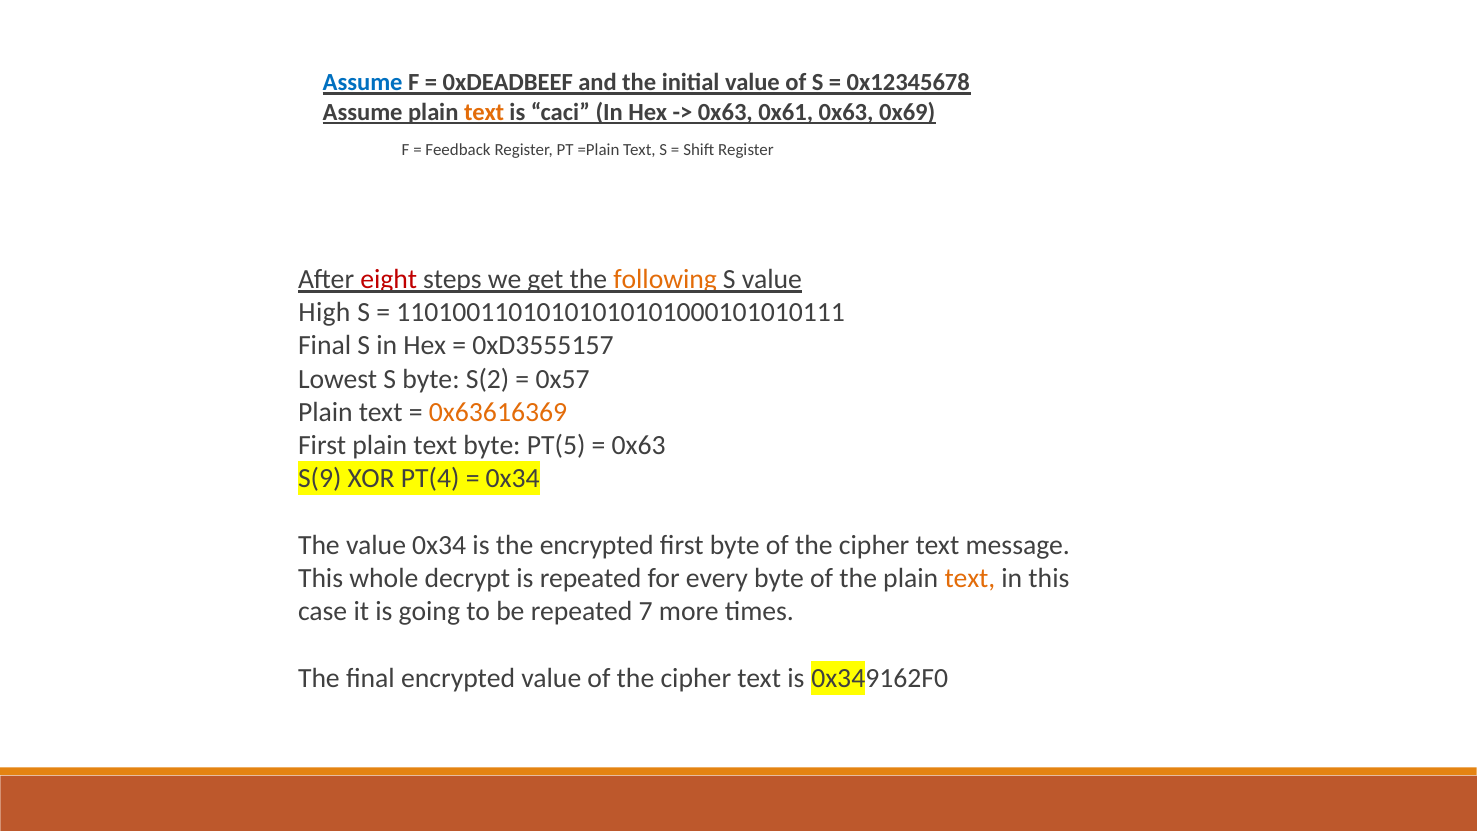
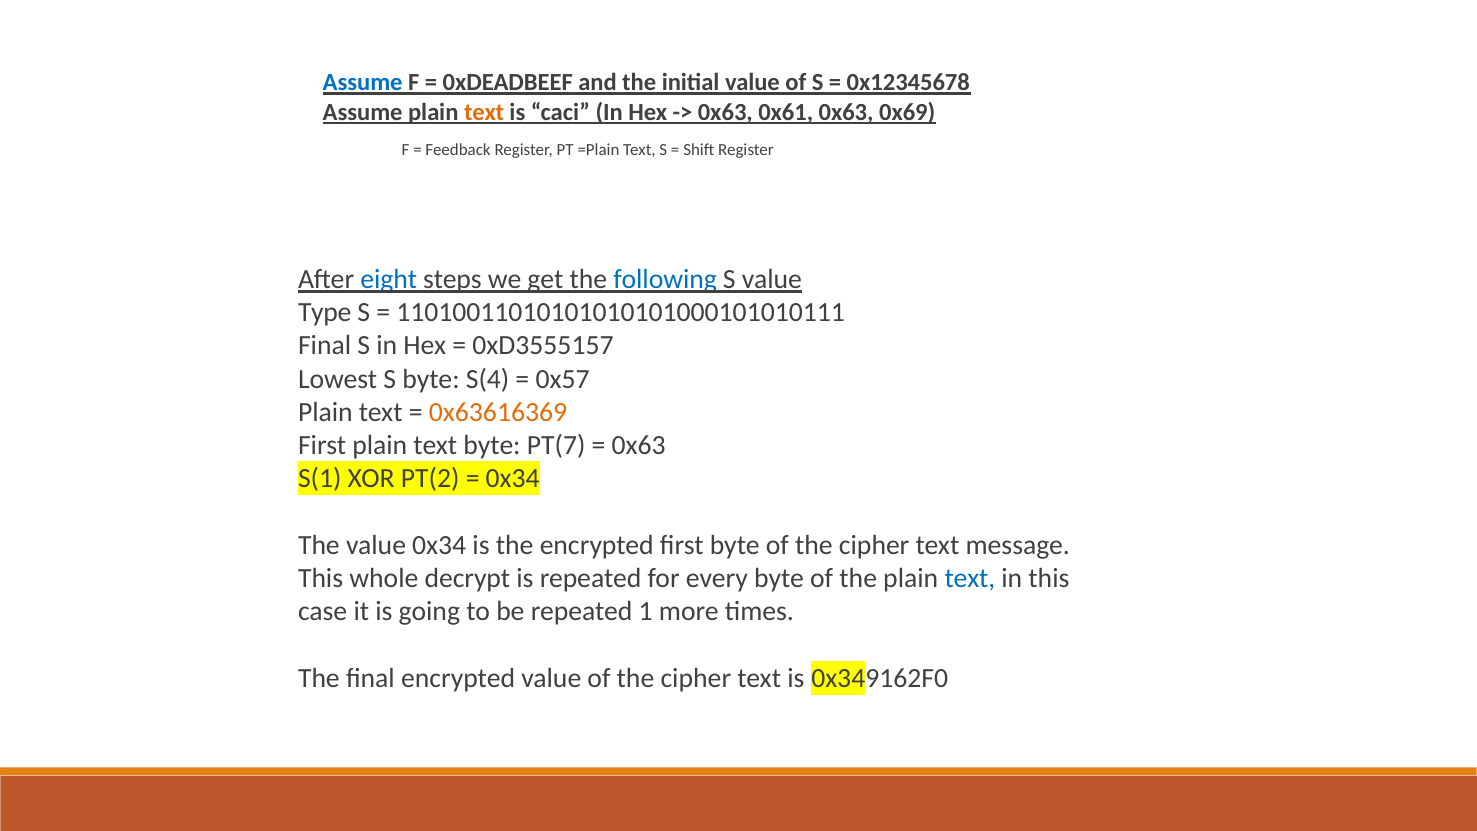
eight colour: red -> blue (389, 279)
following colour: orange -> blue (665, 279)
High: High -> Type (325, 312)
S(2: S(2 -> S(4 (488, 379)
PT(5: PT(5 -> PT(7 (556, 445)
S(9: S(9 -> S(1 (320, 478)
PT(4: PT(4 -> PT(2 (430, 478)
text colour: orange -> blue (970, 578)
7: 7 -> 1 (646, 611)
